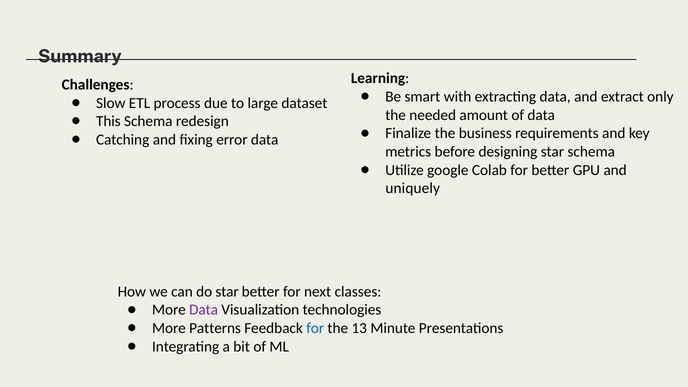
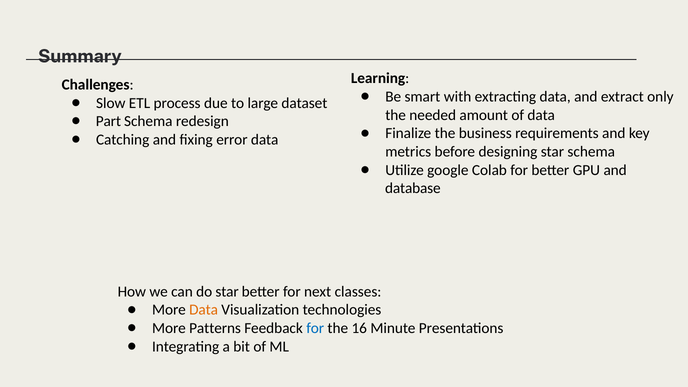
This: This -> Part (108, 121)
uniquely: uniquely -> database (413, 188)
Data colour: purple -> orange (204, 310)
13: 13 -> 16 (359, 328)
